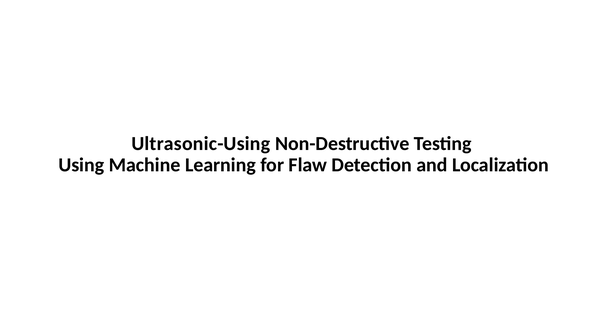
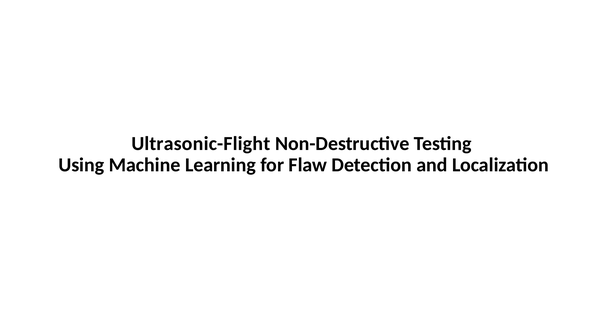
Ultrasonic-Using: Ultrasonic-Using -> Ultrasonic-Flight (201, 144)
